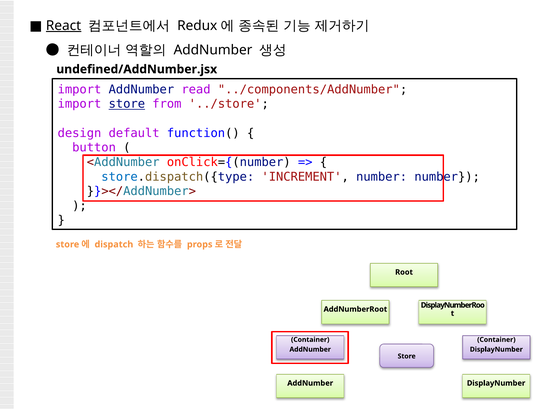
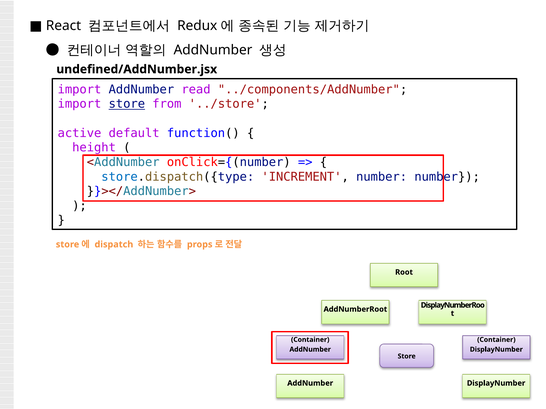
React underline: present -> none (64, 26)
design: design -> active (80, 133)
button: button -> height (94, 148)
